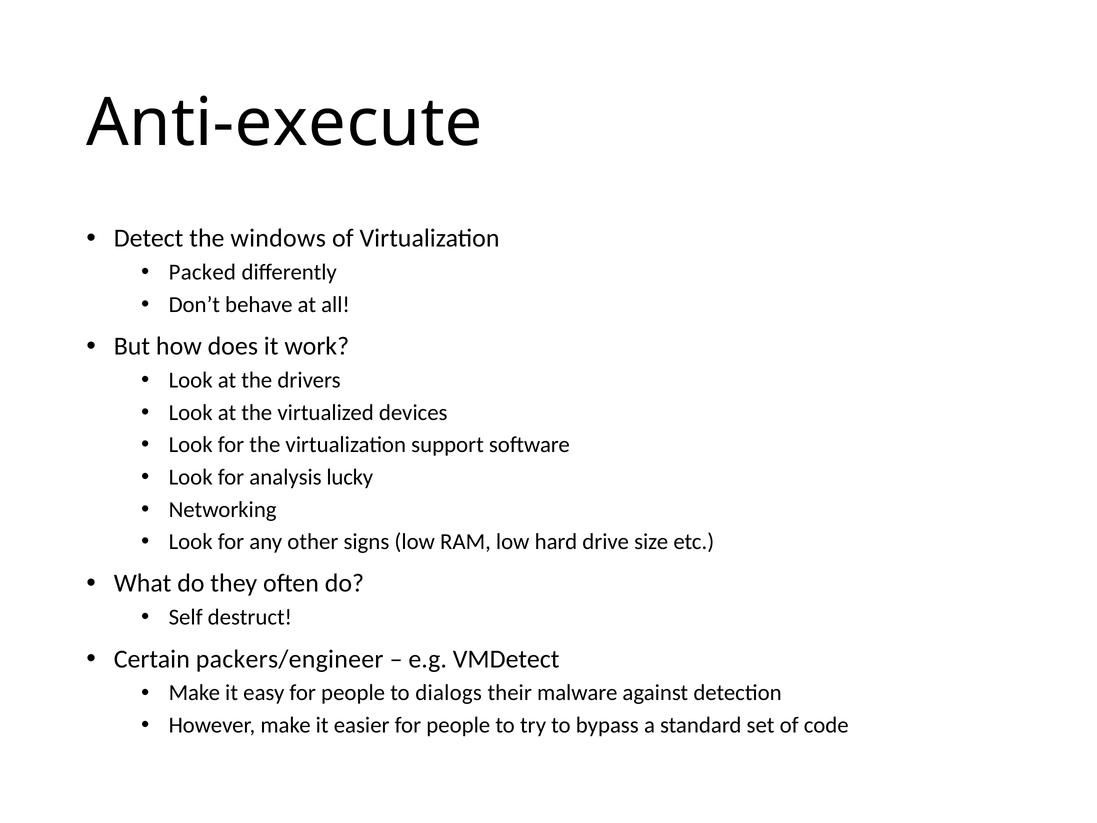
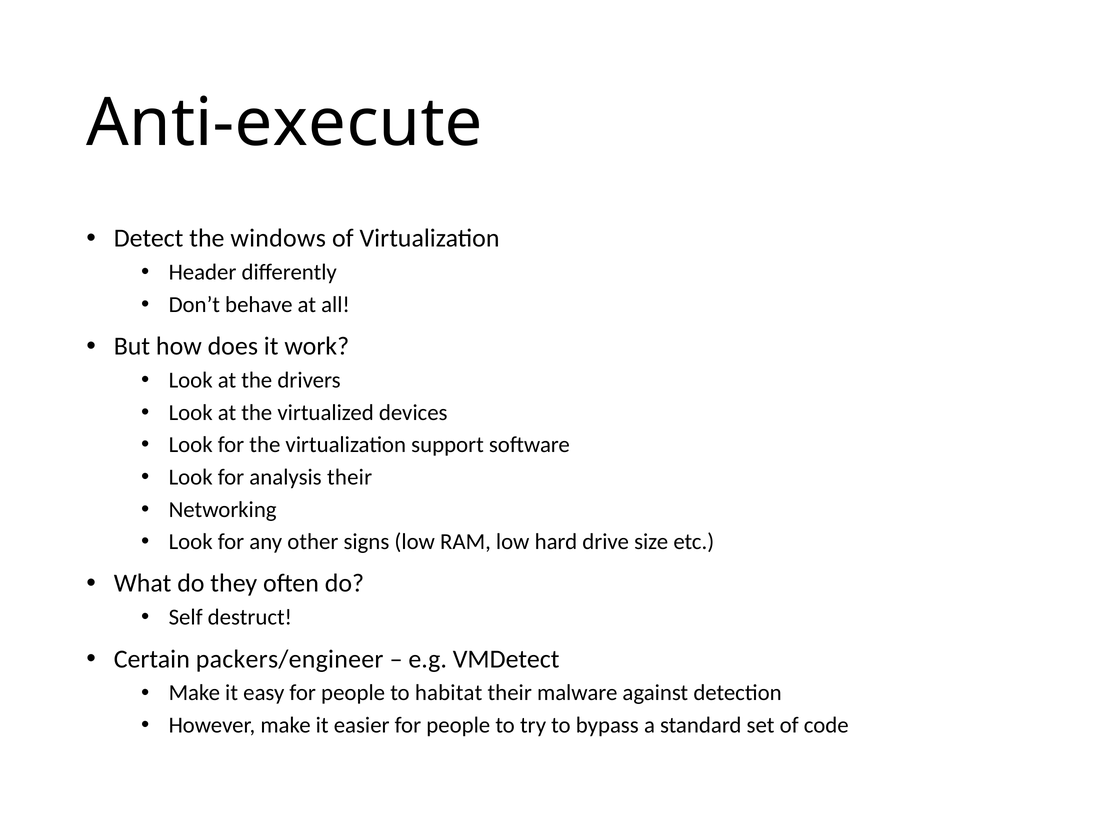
Packed: Packed -> Header (202, 272)
analysis lucky: lucky -> their (350, 477)
dialogs: dialogs -> habitat (449, 693)
